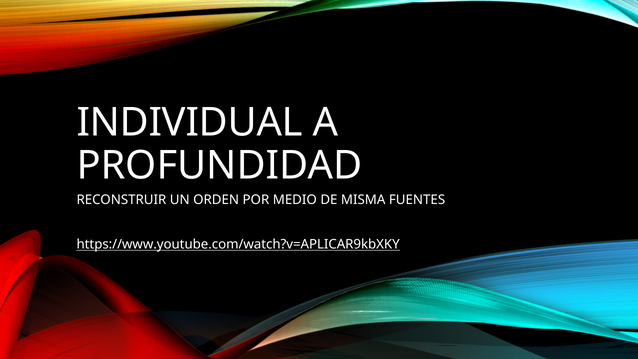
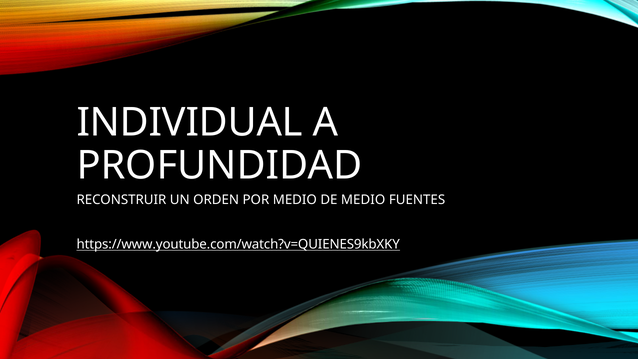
DE MISMA: MISMA -> MEDIO (363, 200)
https://www.youtube.com/watch?v=APLICAR9kbXKY: https://www.youtube.com/watch?v=APLICAR9kbXKY -> https://www.youtube.com/watch?v=QUIENES9kbXKY (238, 244)
